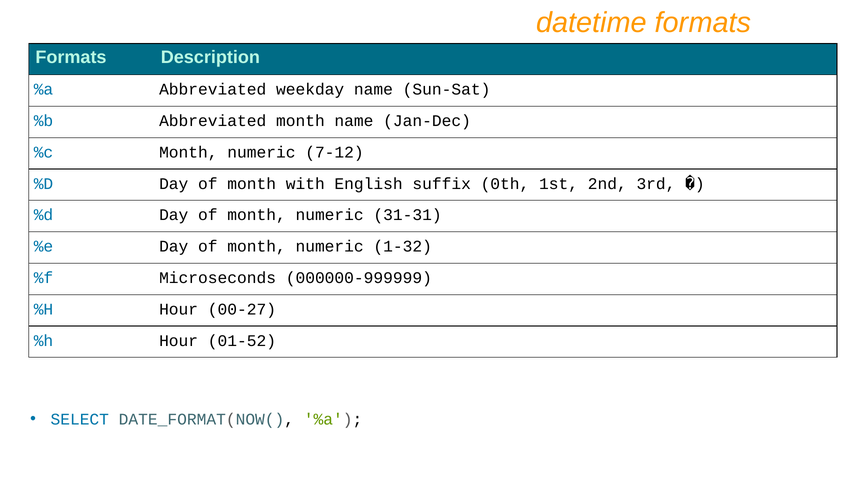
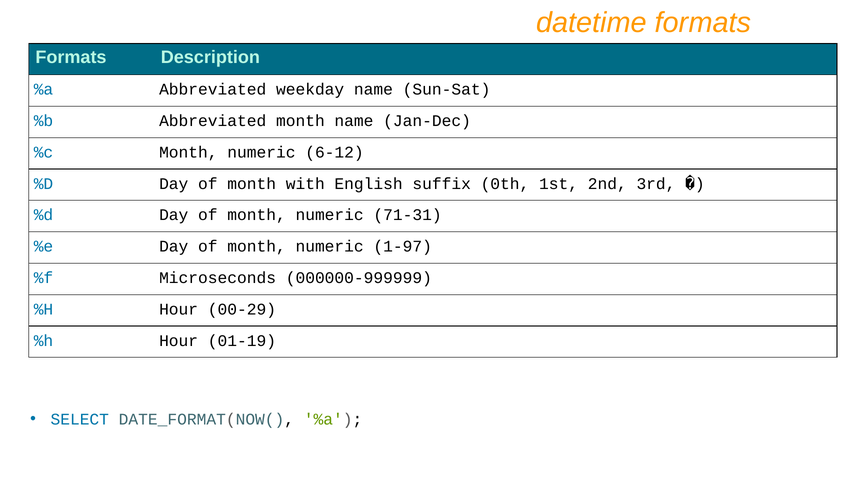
7-12: 7-12 -> 6-12 (334, 152)
31-31: 31-31 -> 71-31 (408, 215)
1-32: 1-32 -> 1-97 (403, 247)
00-27: 00-27 -> 00-29 (242, 309)
01-52: 01-52 -> 01-19 (242, 341)
